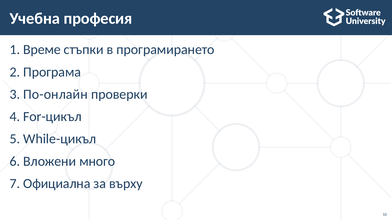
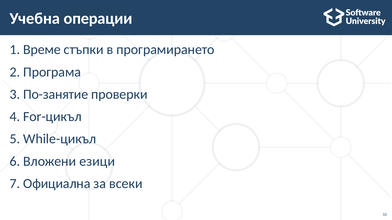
професия: професия -> операции (98, 19)
По-онлайн: По-онлайн -> По-занятие (56, 94)
много: много -> езици (97, 162)
върху: върху -> всеки (126, 184)
